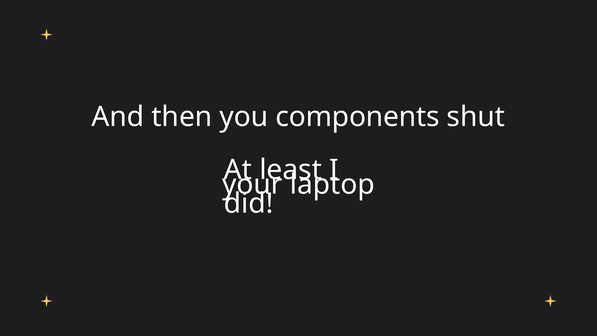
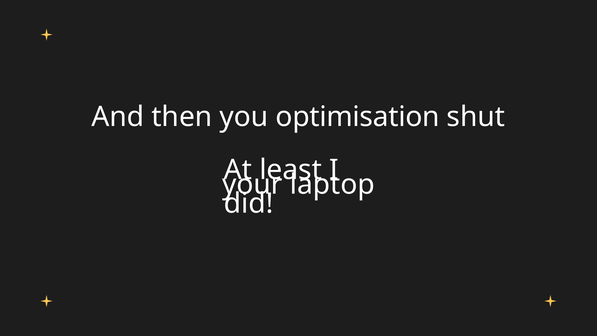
components: components -> optimisation (358, 117)
